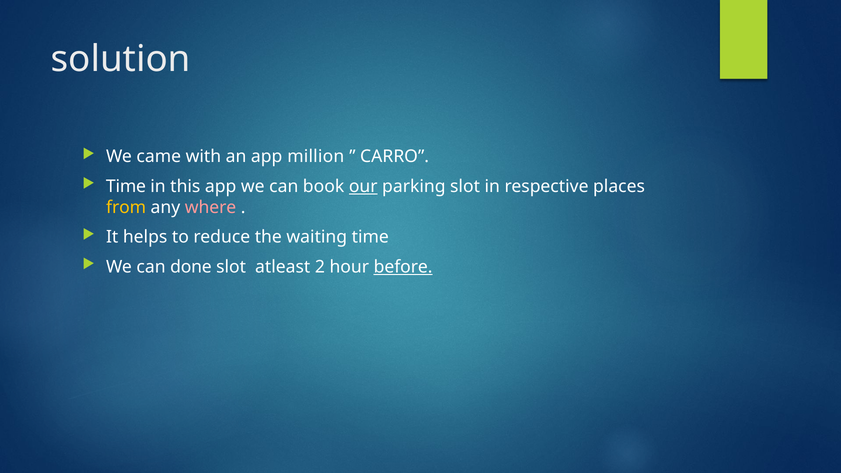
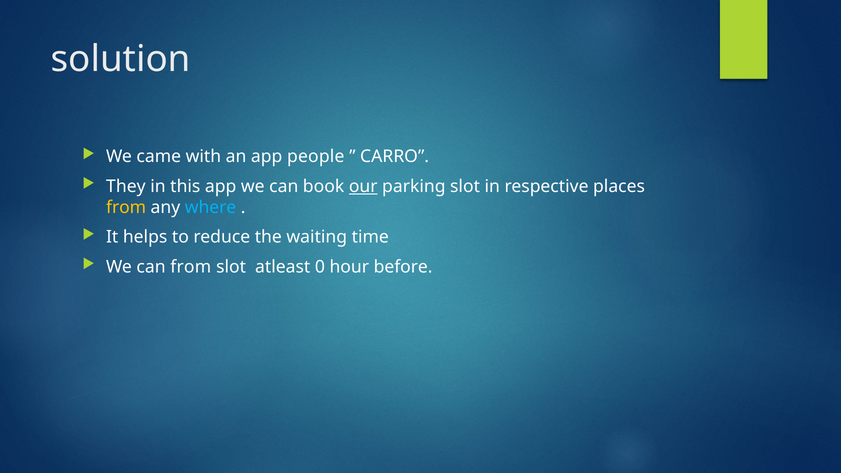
million: million -> people (316, 157)
Time: Time -> They (126, 186)
where colour: pink -> light blue (211, 207)
can done: done -> from (191, 267)
2: 2 -> 0 (320, 267)
before underline: present -> none (403, 267)
